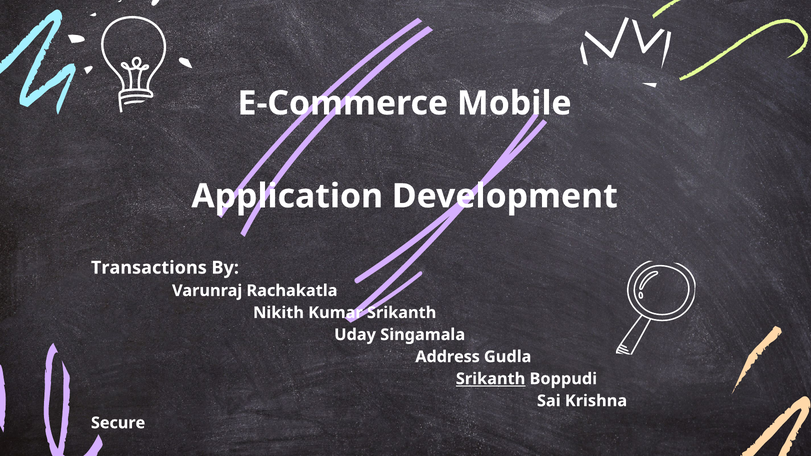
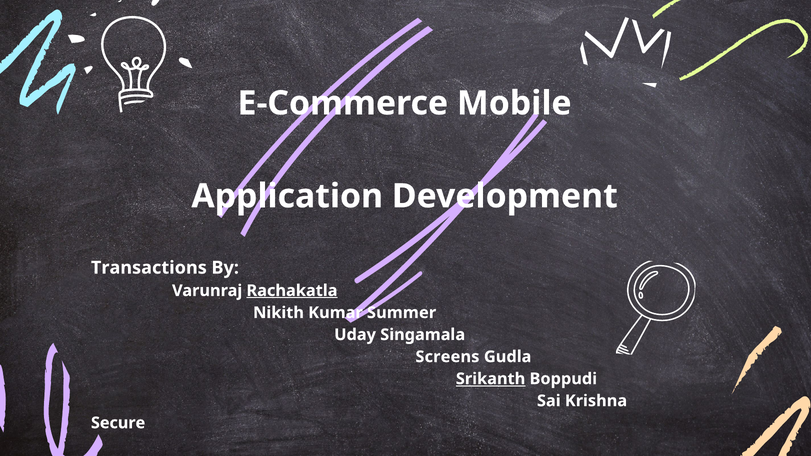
Rachakatla underline: none -> present (292, 291)
Kumar Srikanth: Srikanth -> Summer (402, 313)
Address: Address -> Screens (447, 357)
